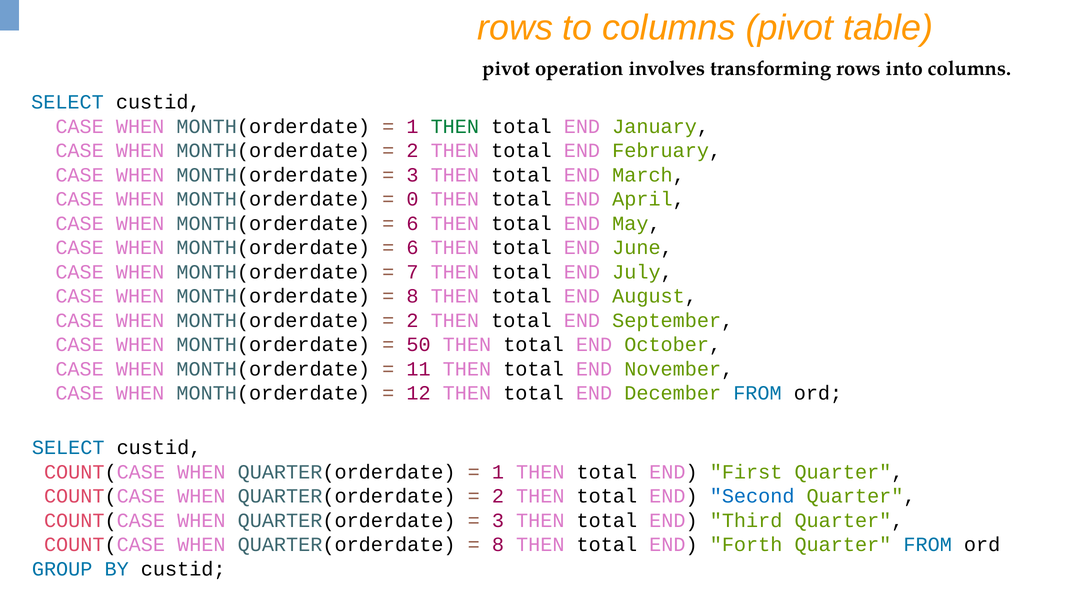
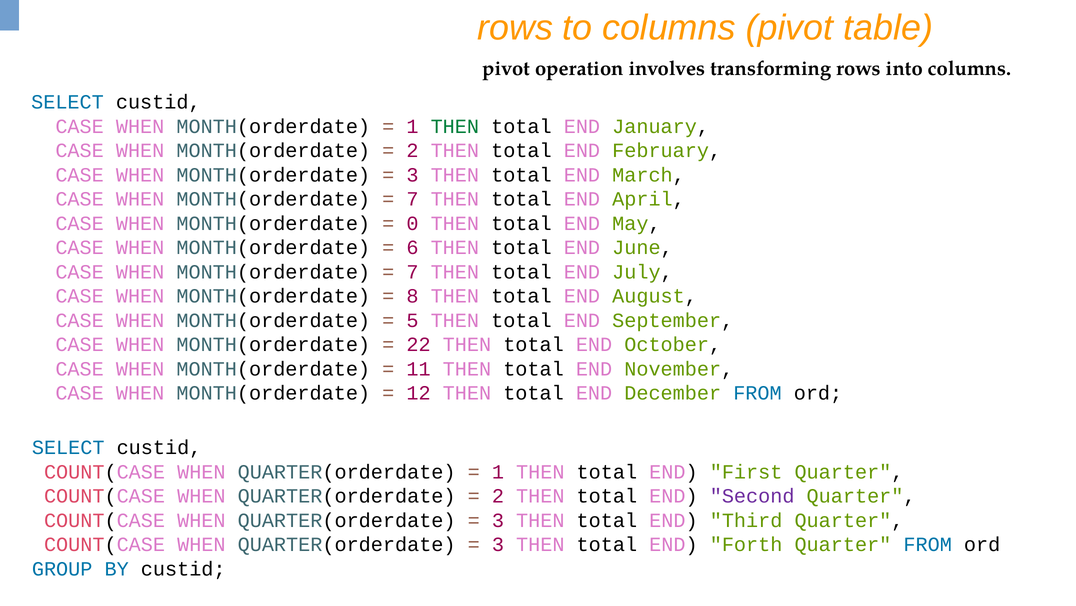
0: 0 -> 7 (412, 199)
6: 6 -> 0 (412, 223)
2: 2 -> 5 (412, 320)
50: 50 -> 22 (419, 344)
Second colour: blue -> purple (752, 496)
8: 8 -> 3 (498, 544)
